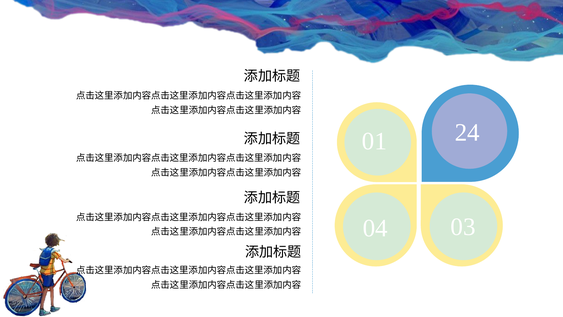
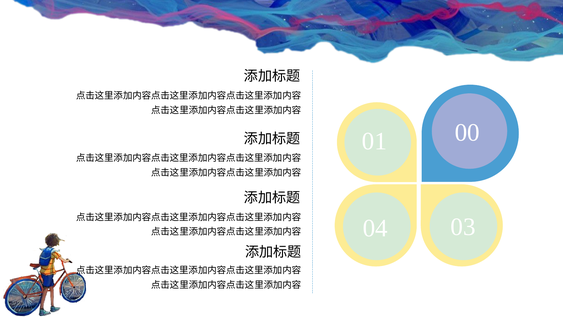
24: 24 -> 00 (467, 133)
